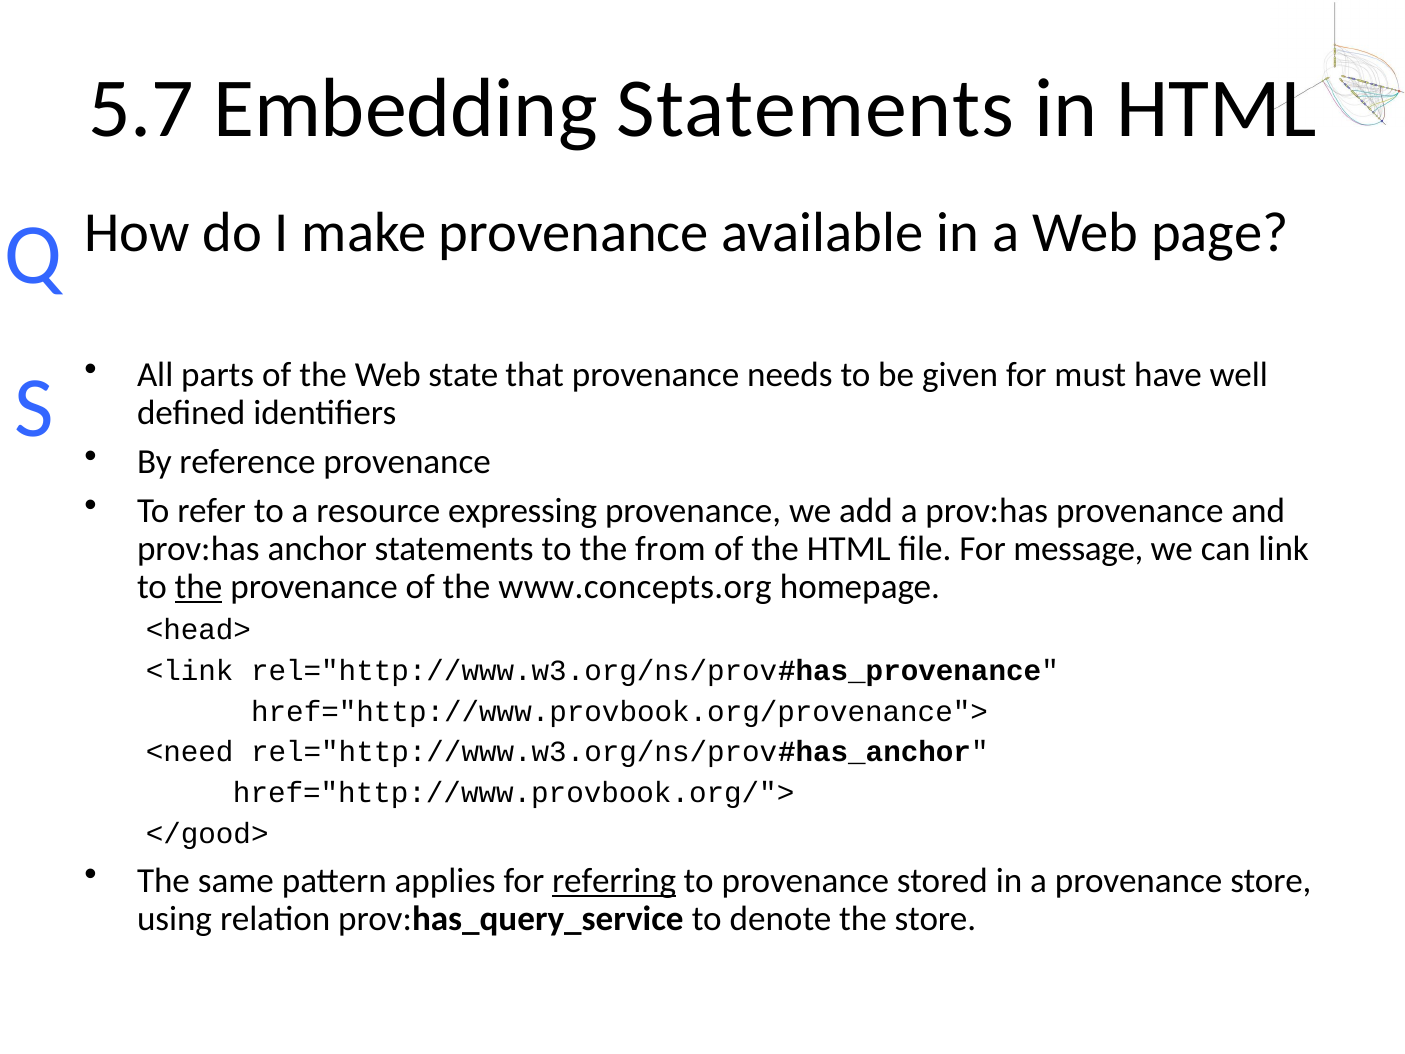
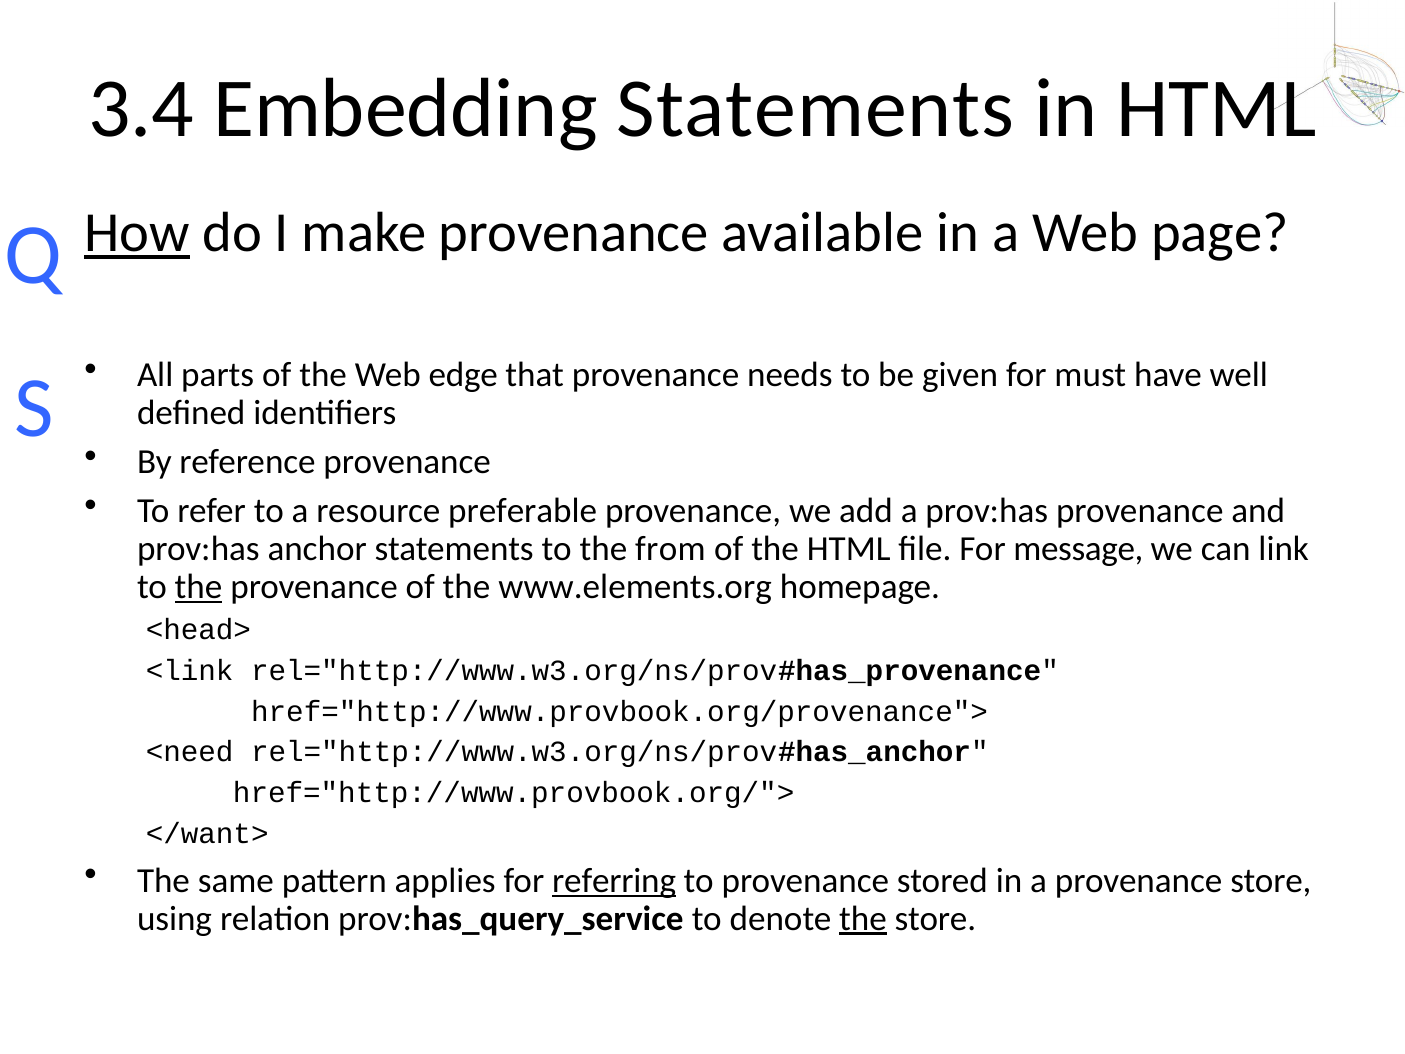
5.7: 5.7 -> 3.4 (141, 109)
How underline: none -> present (137, 233)
state: state -> edge (463, 375)
expressing: expressing -> preferable (523, 511)
www.concepts.org: www.concepts.org -> www.elements.org (635, 587)
</good>: </good> -> </want> (207, 833)
the underline: none -> present (863, 918)
